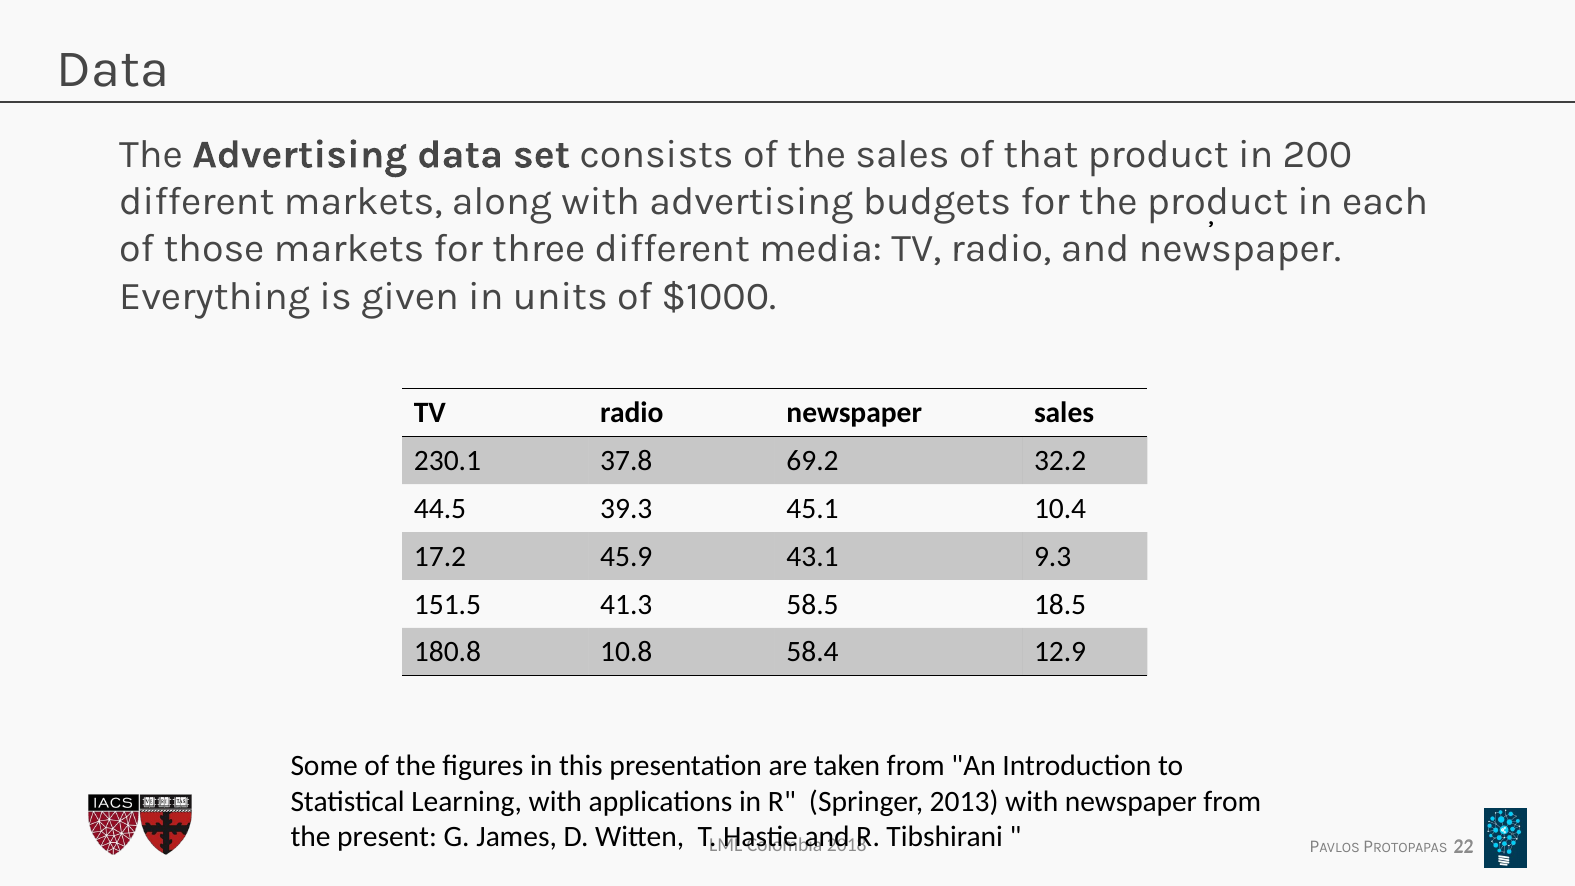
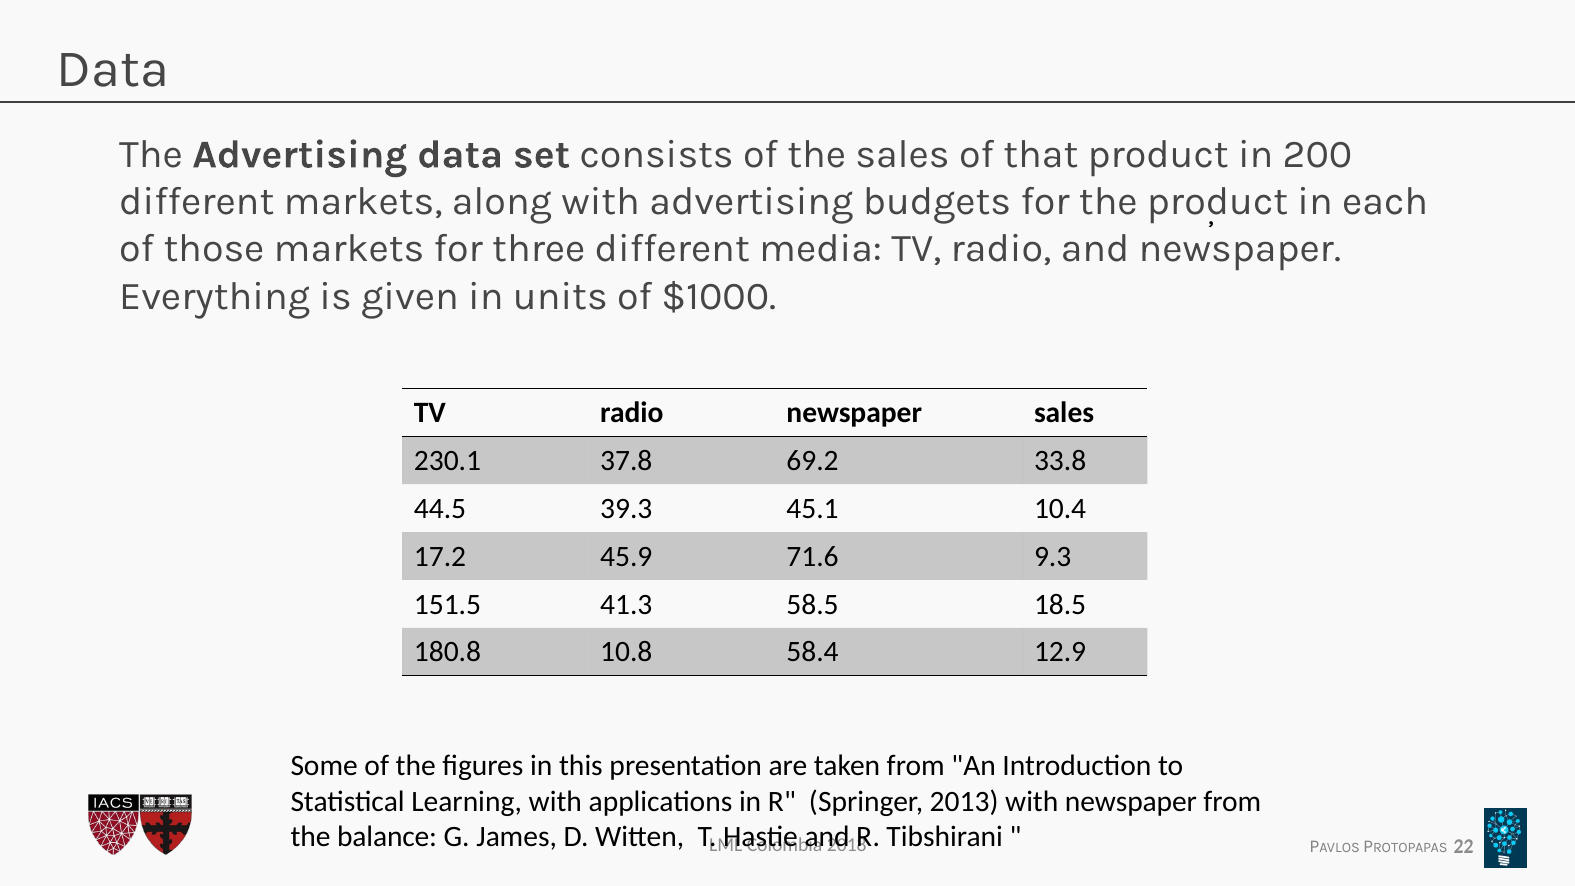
32.2: 32.2 -> 33.8 (1060, 461)
43.1: 43.1 -> 71.6 (813, 556)
present: present -> balance (387, 837)
